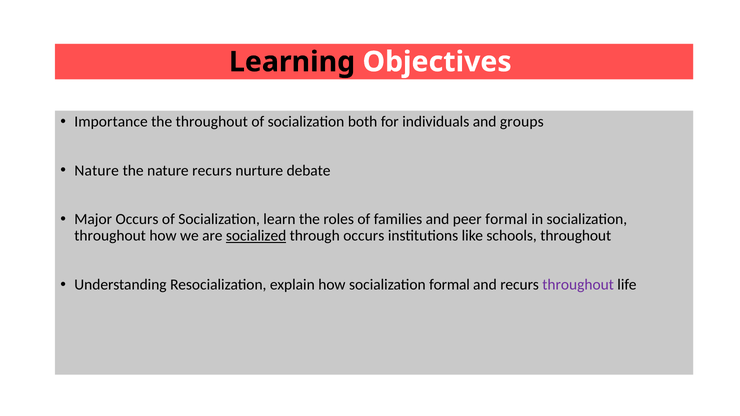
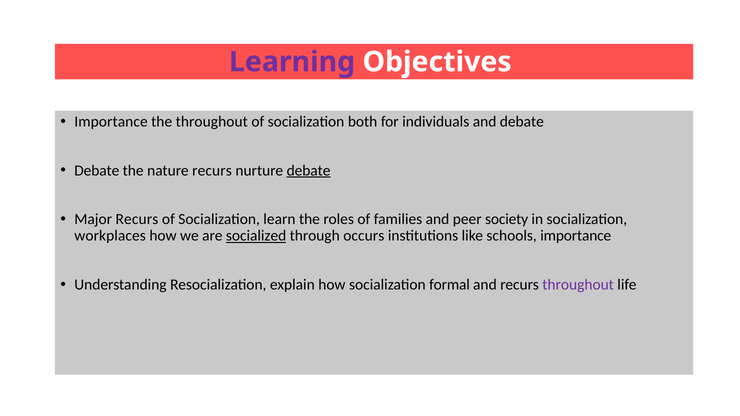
Learning colour: black -> purple (292, 62)
and groups: groups -> debate (522, 122)
Nature: Nature -> Debate (97, 171)
debate underline: none -> present (309, 171)
Major Occurs: Occurs -> Recurs (137, 219)
peer formal: formal -> society (507, 219)
throughout: throughout -> workplaces (110, 236)
schools throughout: throughout -> importance (576, 236)
